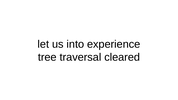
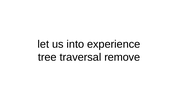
cleared: cleared -> remove (122, 57)
